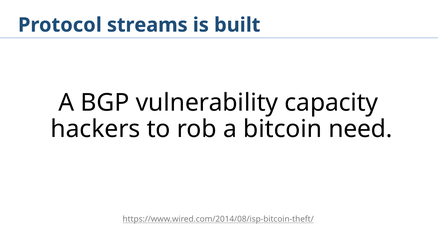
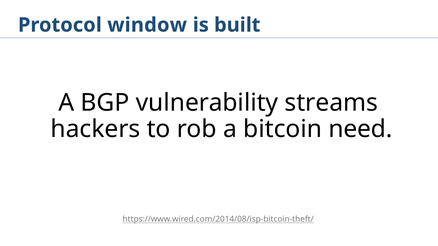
streams: streams -> window (147, 25)
capacity: capacity -> streams (331, 103)
